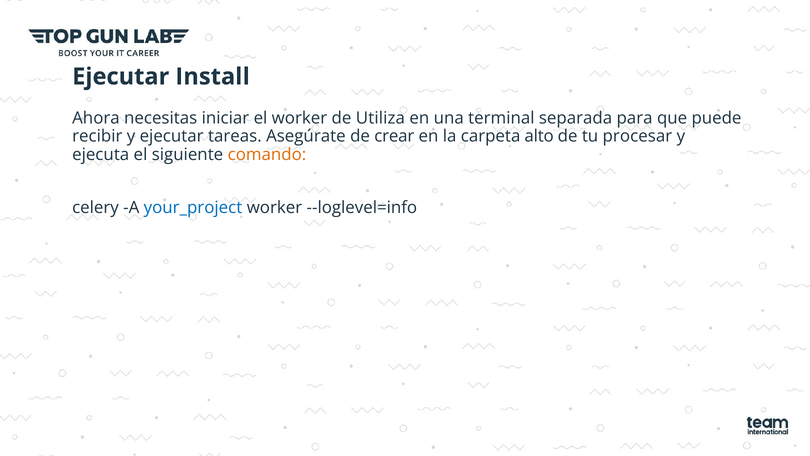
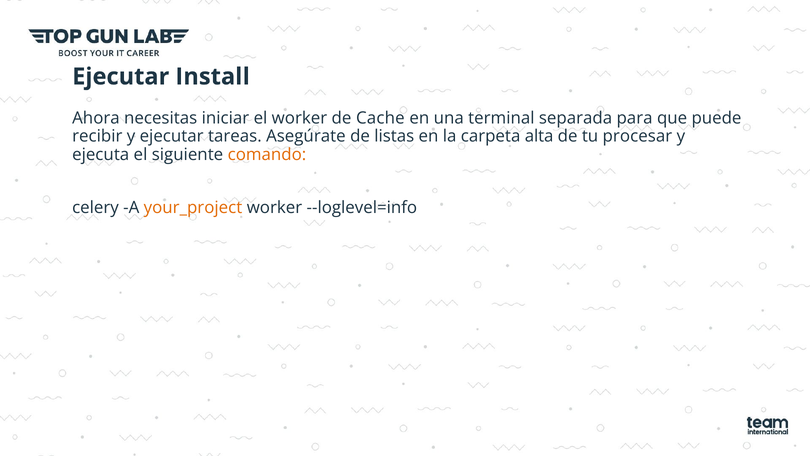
Utiliza: Utiliza -> Cache (380, 118)
crear: crear -> listas (394, 136)
alto: alto -> alta (539, 136)
your_project colour: blue -> orange (193, 208)
